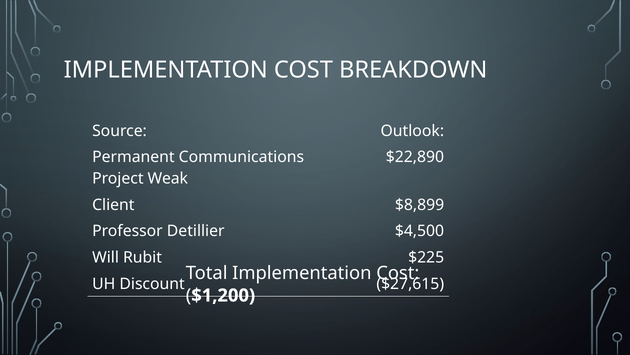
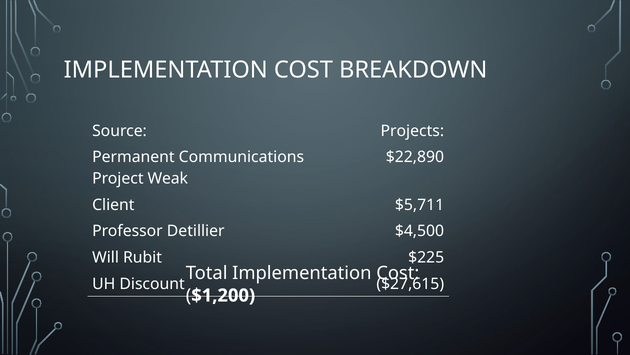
Outlook: Outlook -> Projects (412, 131)
$8,899: $8,899 -> $5,711 (420, 205)
